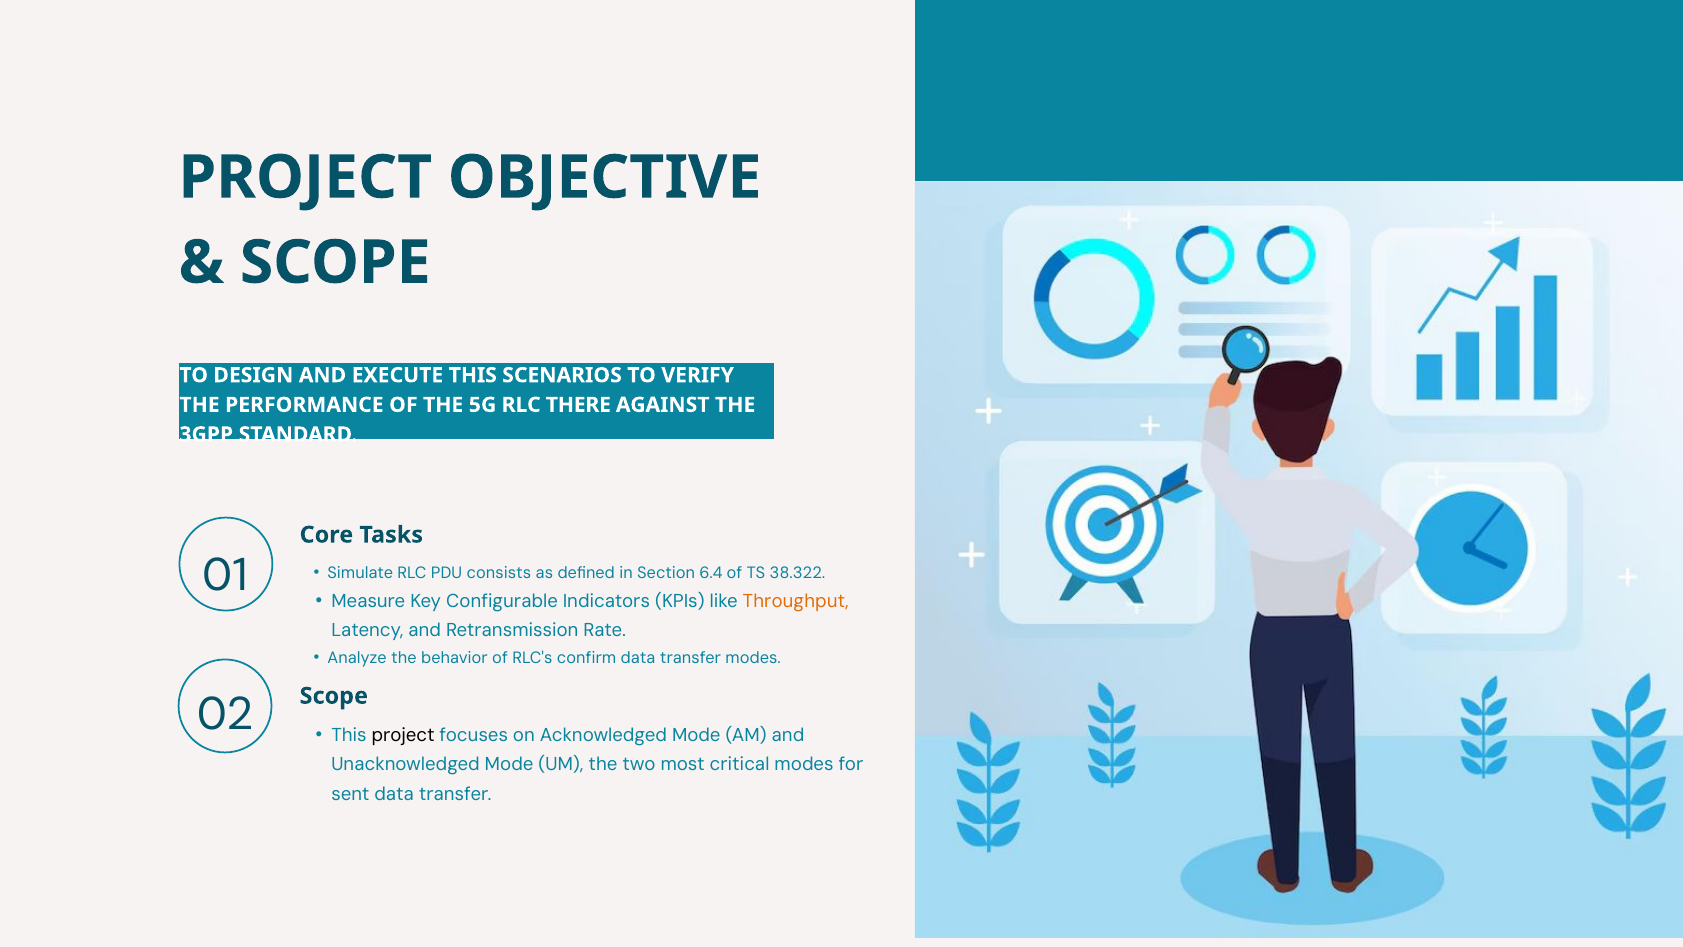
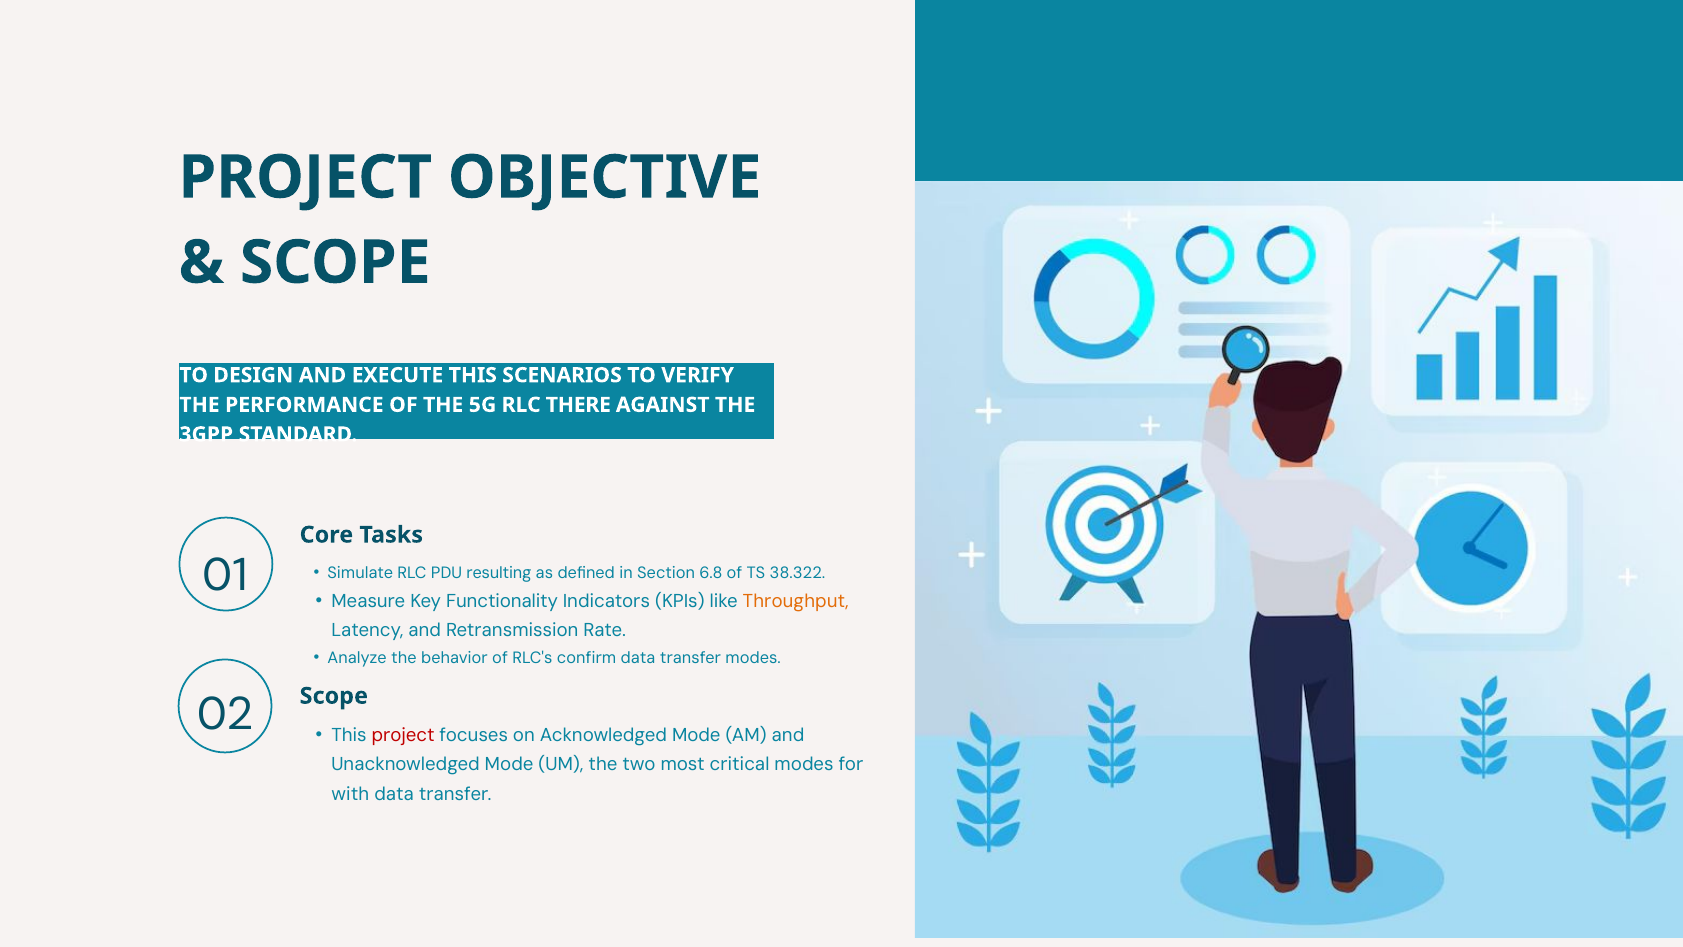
consists: consists -> resulting (499, 573)
6.4: 6.4 -> 6.8 (711, 573)
Configurable: Configurable -> Functionality (502, 601)
project colour: black -> red (403, 735)
sent: sent -> with (350, 794)
